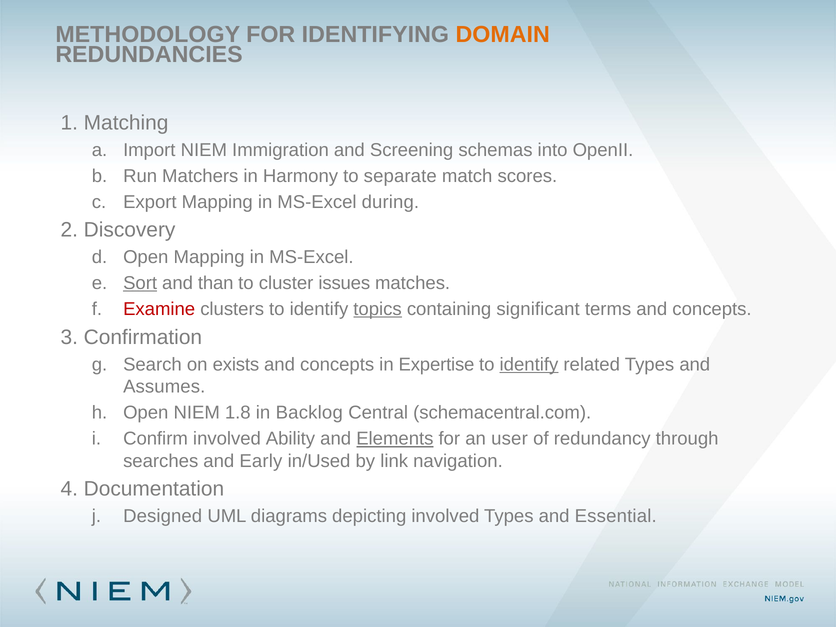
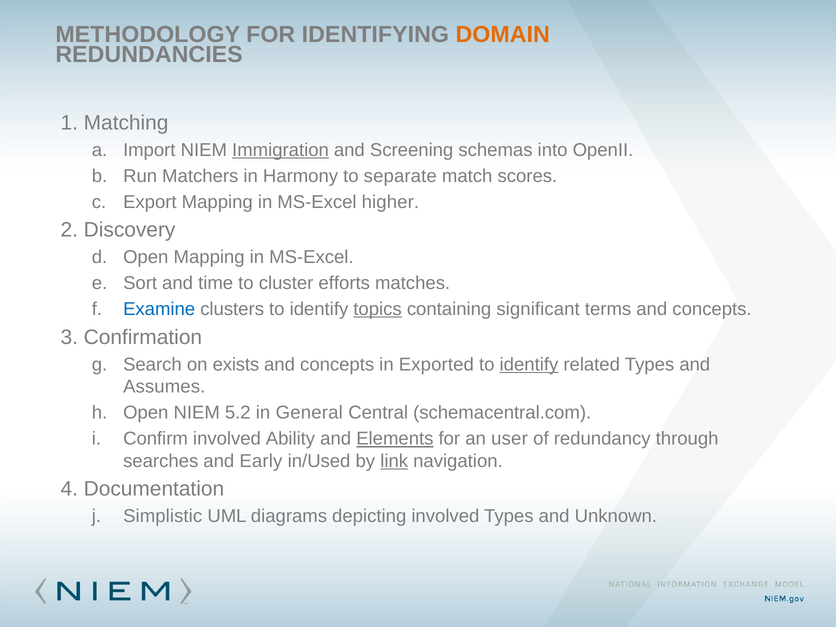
Immigration underline: none -> present (281, 150)
during: during -> higher (390, 202)
Sort underline: present -> none (140, 283)
than: than -> time (216, 283)
issues: issues -> efforts (344, 283)
Examine colour: red -> blue (159, 309)
Expertise: Expertise -> Exported (436, 364)
1.8: 1.8 -> 5.2 (238, 413)
Backlog: Backlog -> General (309, 413)
link underline: none -> present (394, 461)
Designed: Designed -> Simplistic (163, 516)
Essential: Essential -> Unknown (616, 516)
